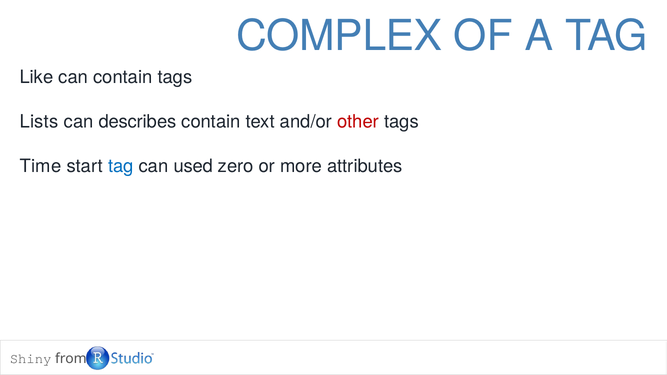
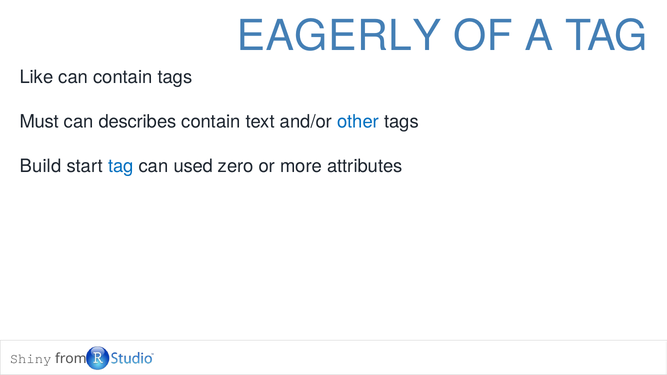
COMPLEX: COMPLEX -> EAGERLY (339, 36)
Lists: Lists -> Must (39, 122)
other colour: red -> blue (358, 122)
Time: Time -> Build (41, 166)
